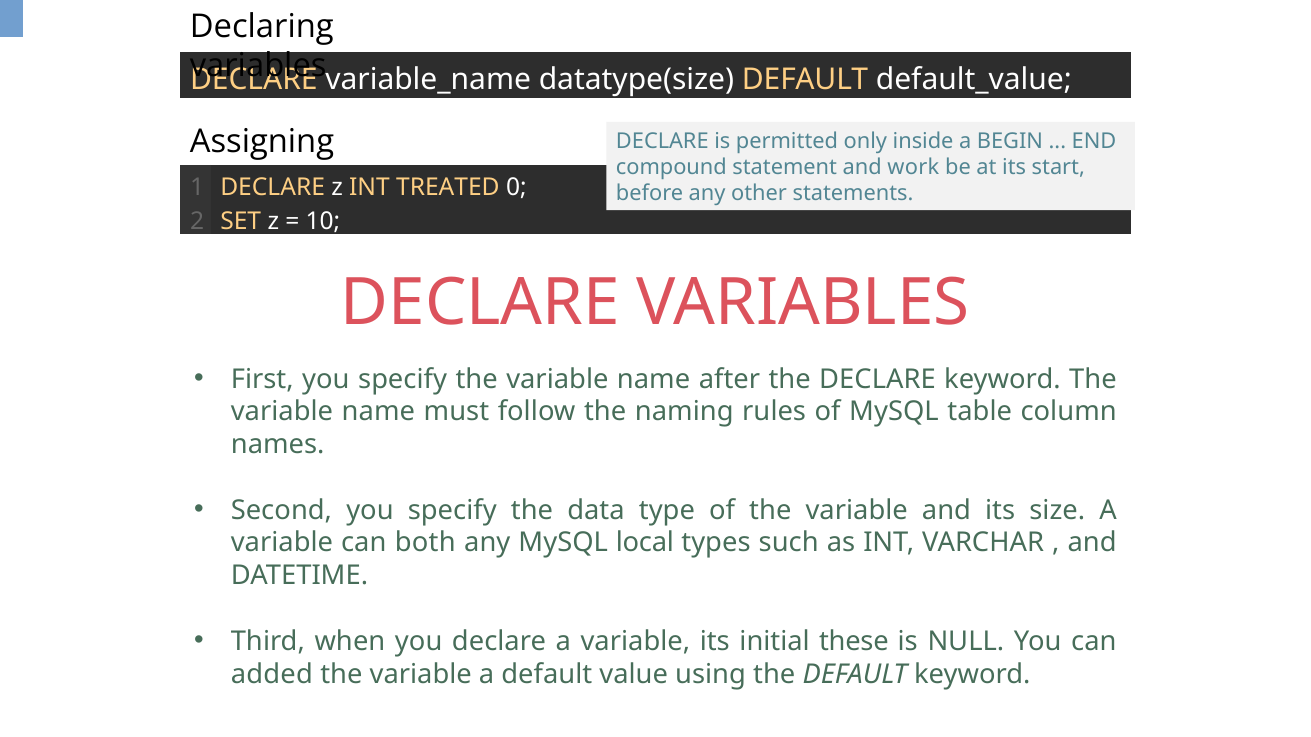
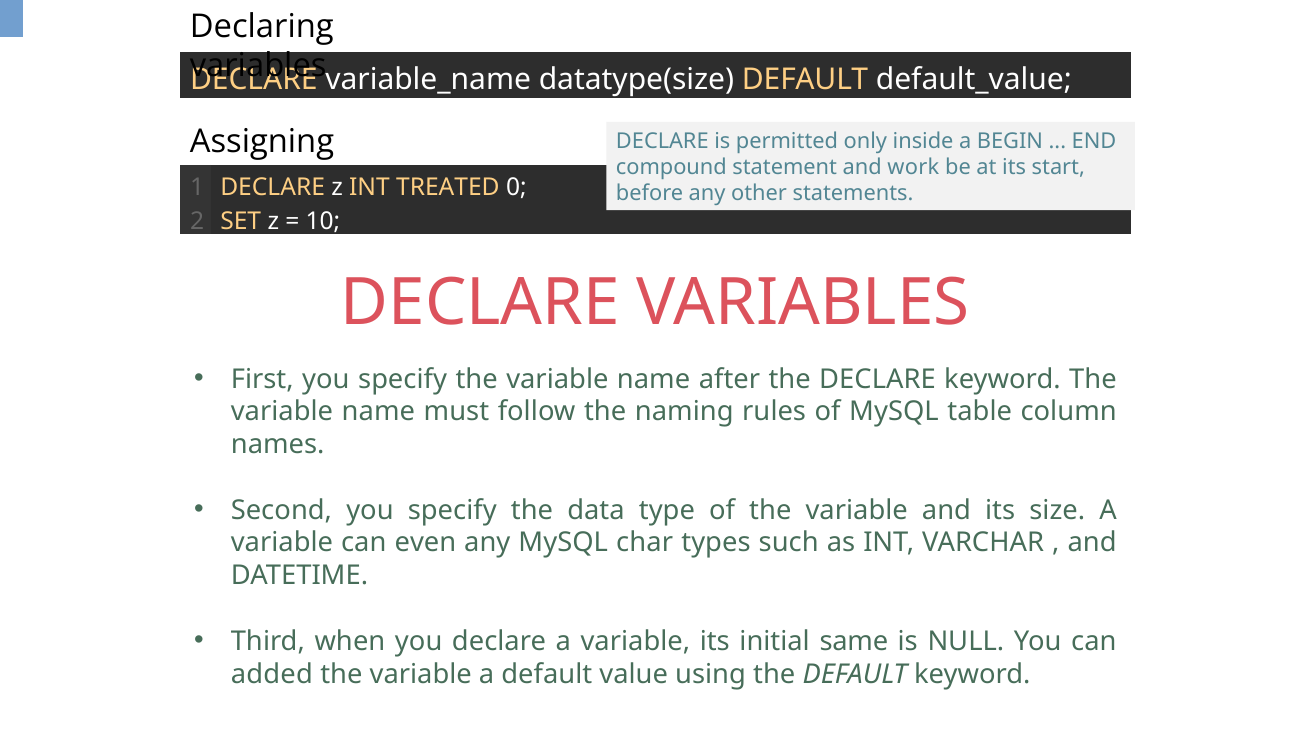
both: both -> even (425, 543)
local: local -> char (645, 543)
these: these -> same (854, 642)
